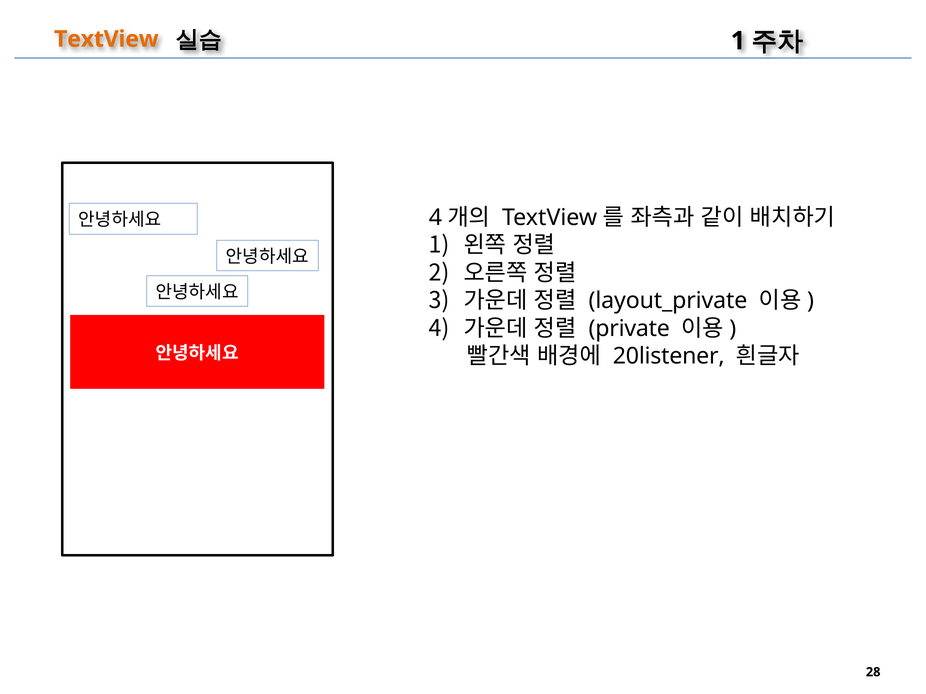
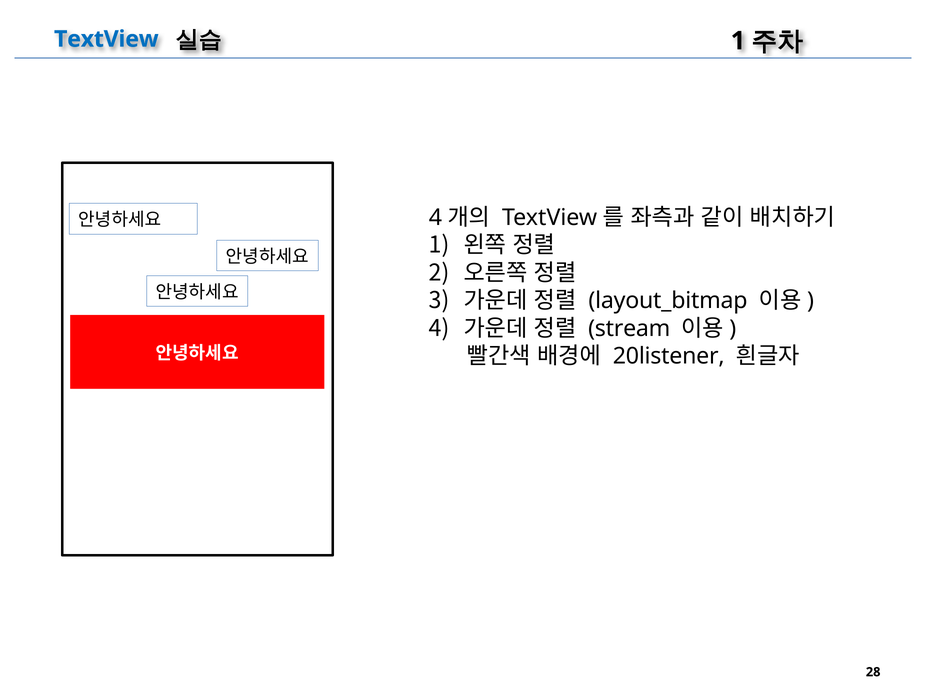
TextView colour: orange -> blue (106, 39)
layout_private: layout_private -> layout_bitmap (668, 301)
private: private -> stream (629, 329)
